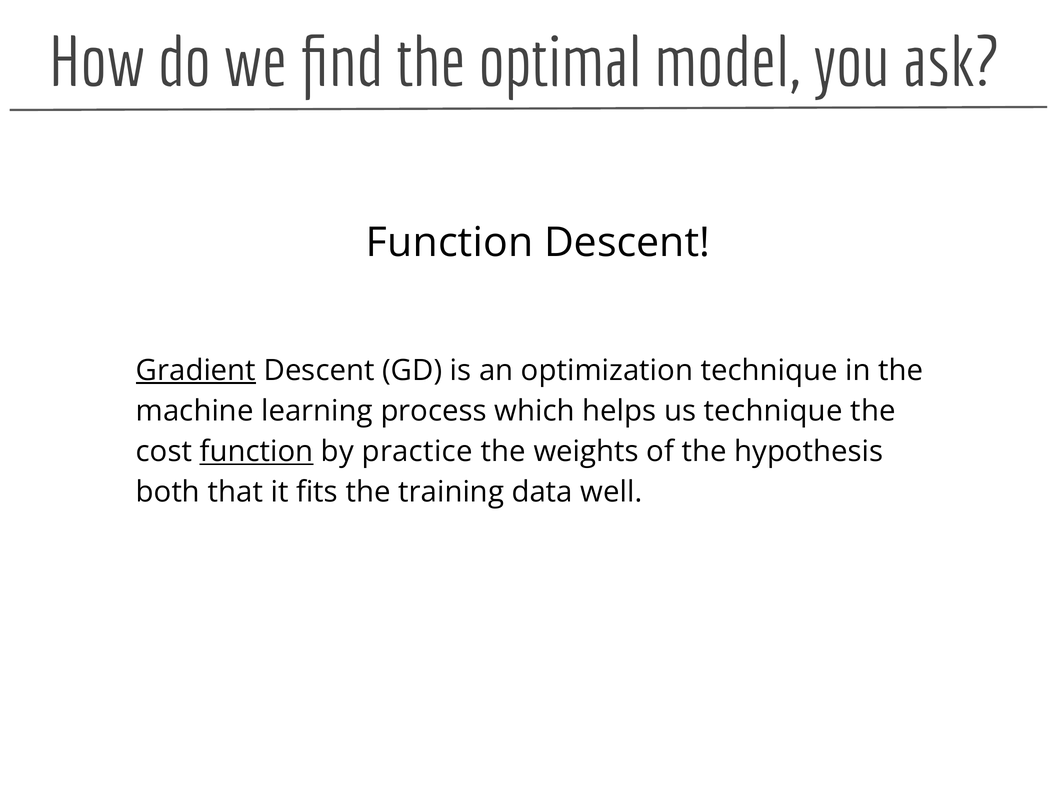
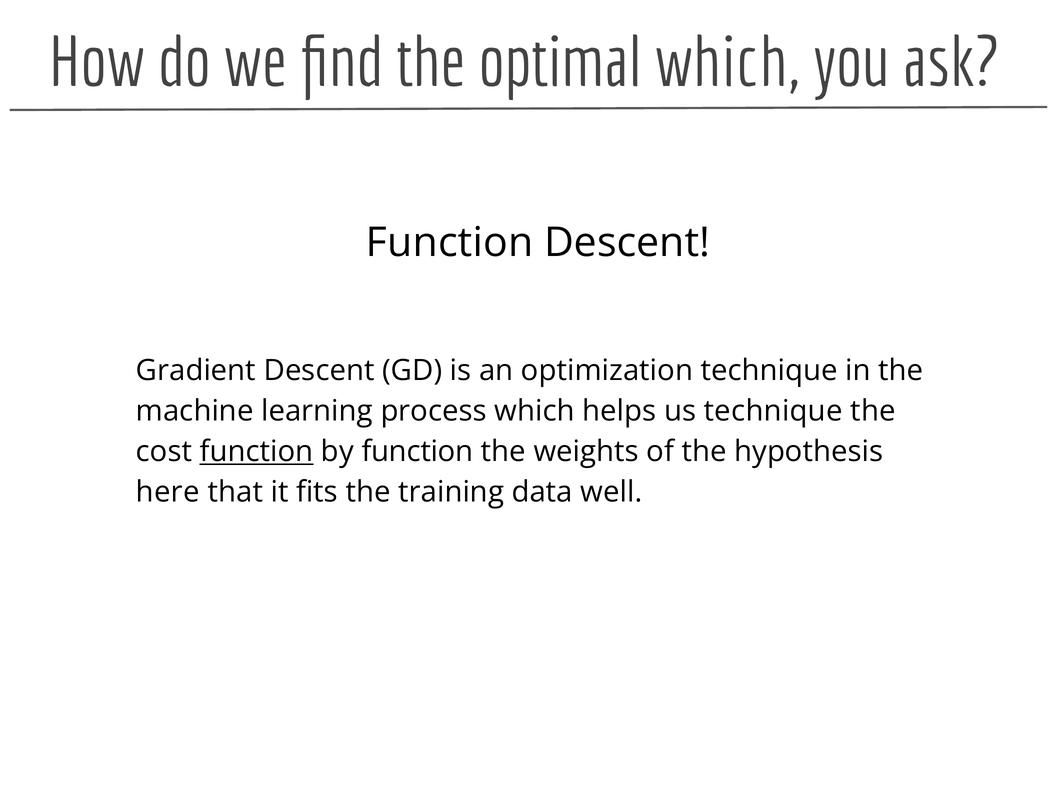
optimal model: model -> which (727, 63)
Gradient underline: present -> none (196, 370)
by practice: practice -> function (417, 451)
both: both -> here (168, 492)
